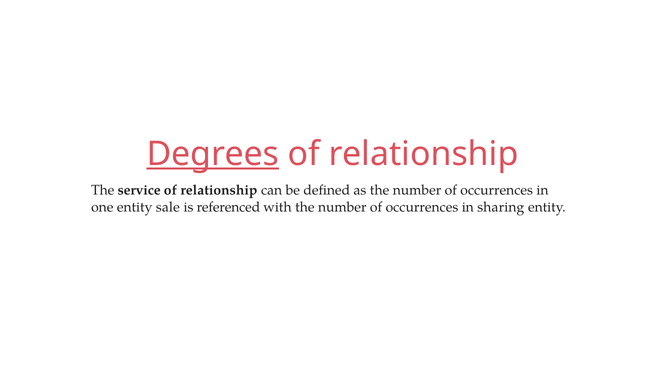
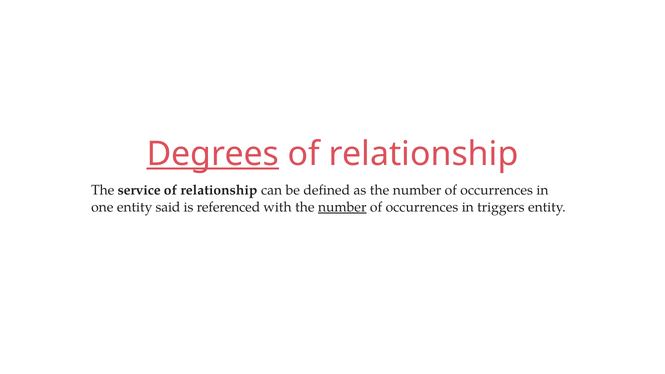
sale: sale -> said (168, 207)
number underline: none -> present (342, 207)
sharing: sharing -> triggers (501, 207)
